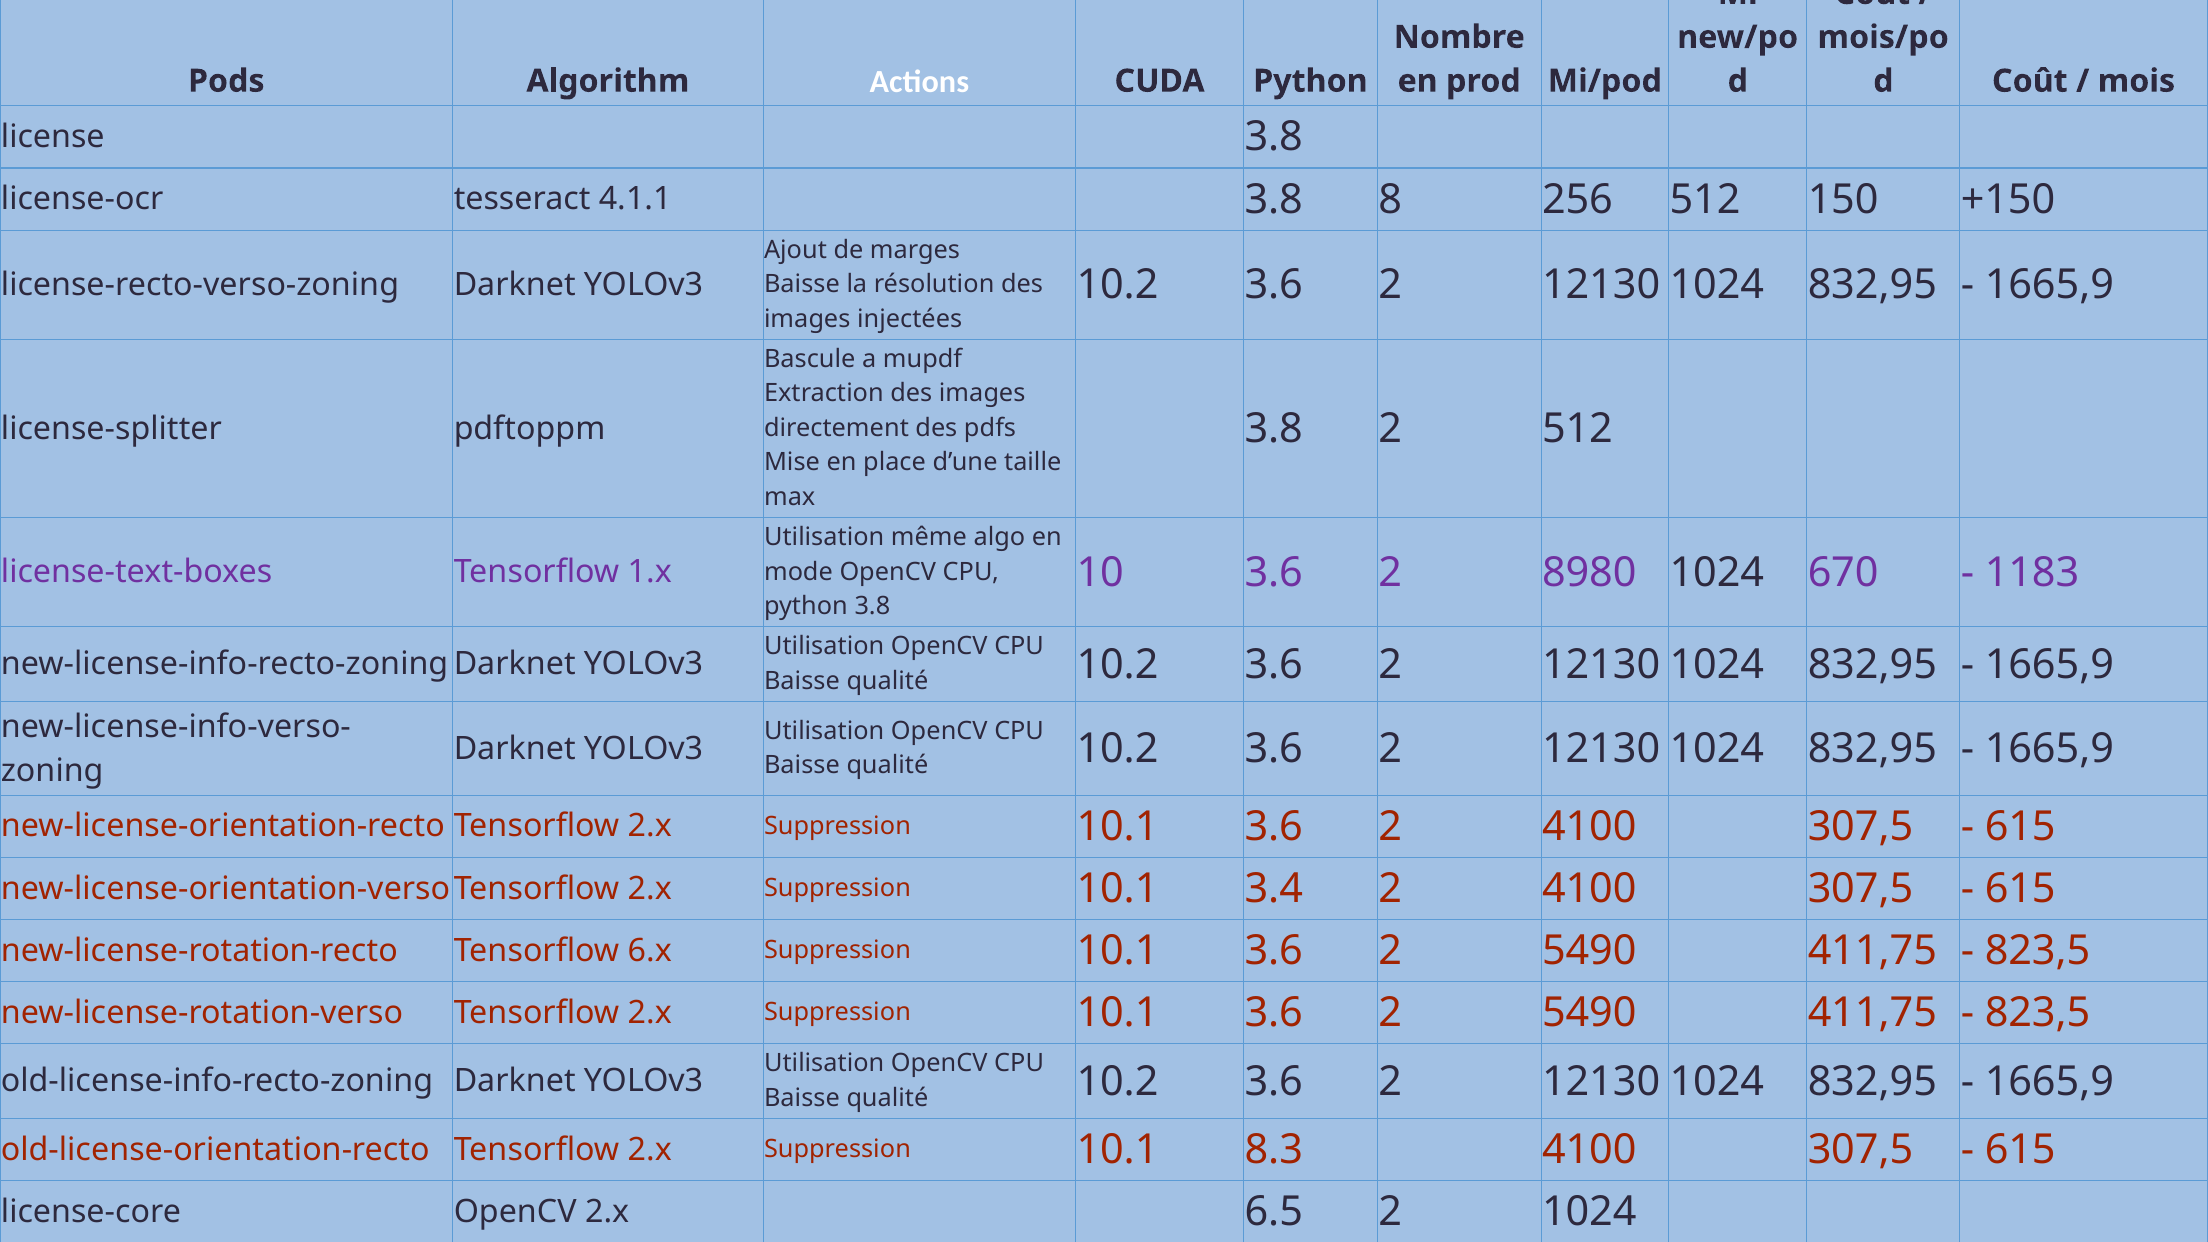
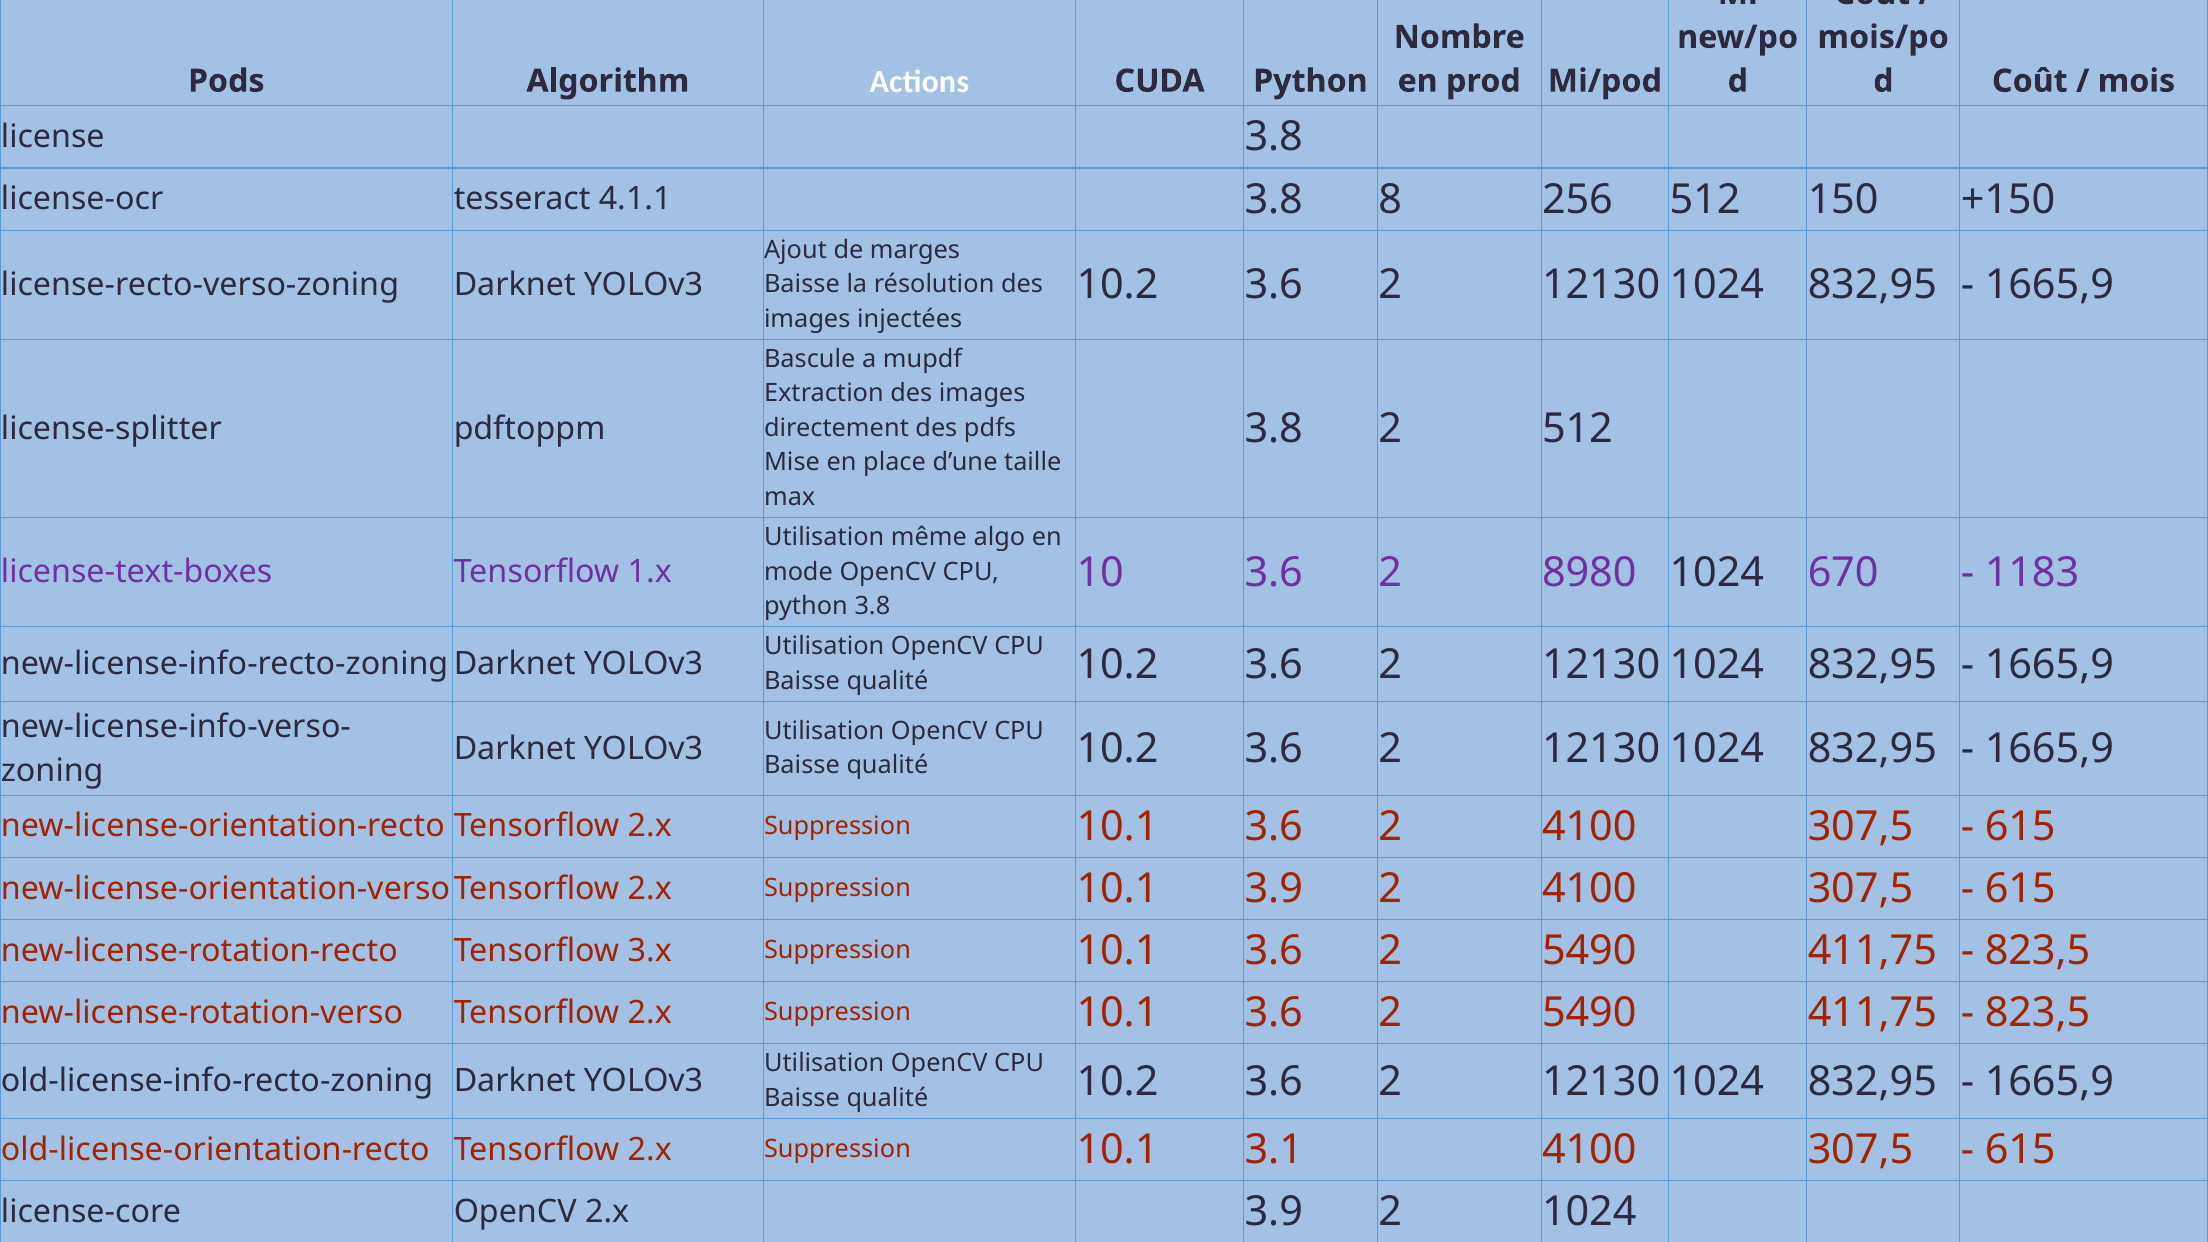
10.1 3.4: 3.4 -> 3.9 (1274, 889)
6.x: 6.x -> 3.x (650, 951)
8.3: 8.3 -> 3.1 (1274, 1150)
2.x 6.5: 6.5 -> 3.9 (1274, 1212)
